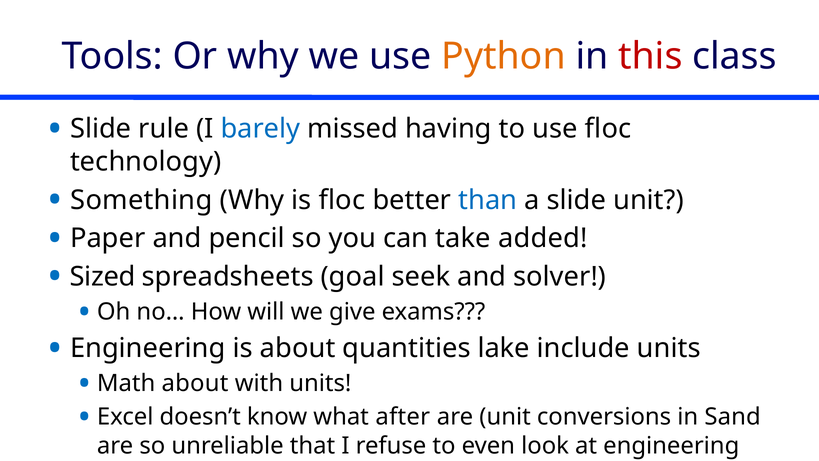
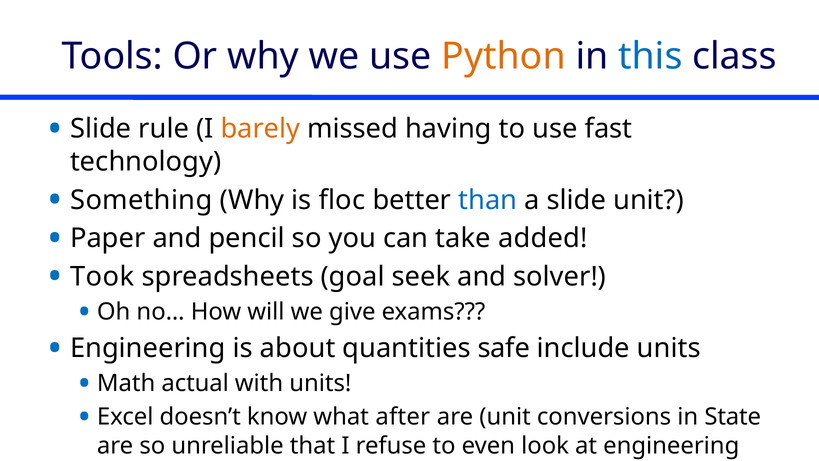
this colour: red -> blue (650, 56)
barely colour: blue -> orange (260, 129)
use floc: floc -> fast (608, 129)
Sized: Sized -> Took (102, 276)
lake: lake -> safe (504, 348)
Math about: about -> actual (195, 383)
Sand: Sand -> State (733, 417)
